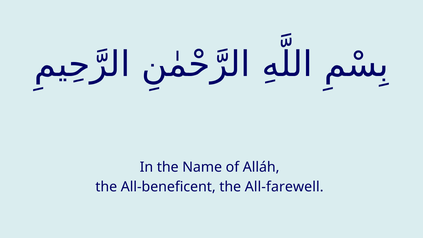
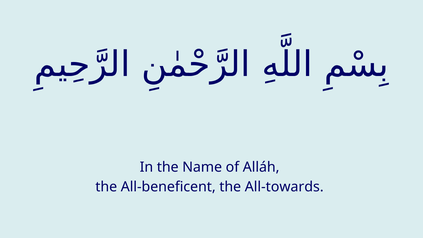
All-farewell: All-farewell -> All-towards (284, 187)
